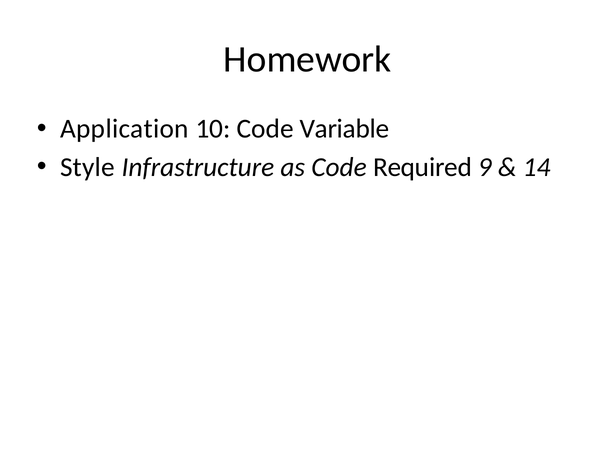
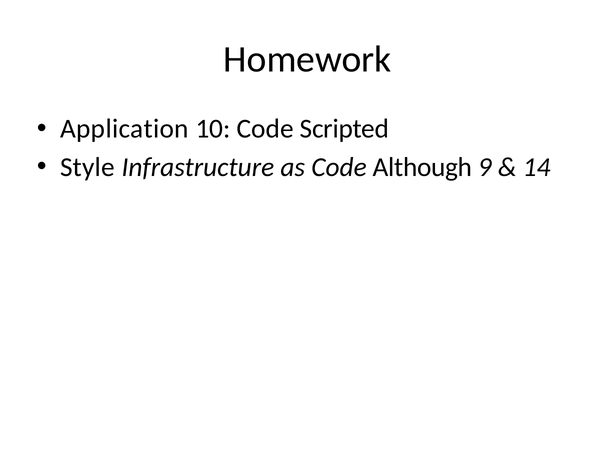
Variable: Variable -> Scripted (344, 129)
Required: Required -> Although (422, 167)
